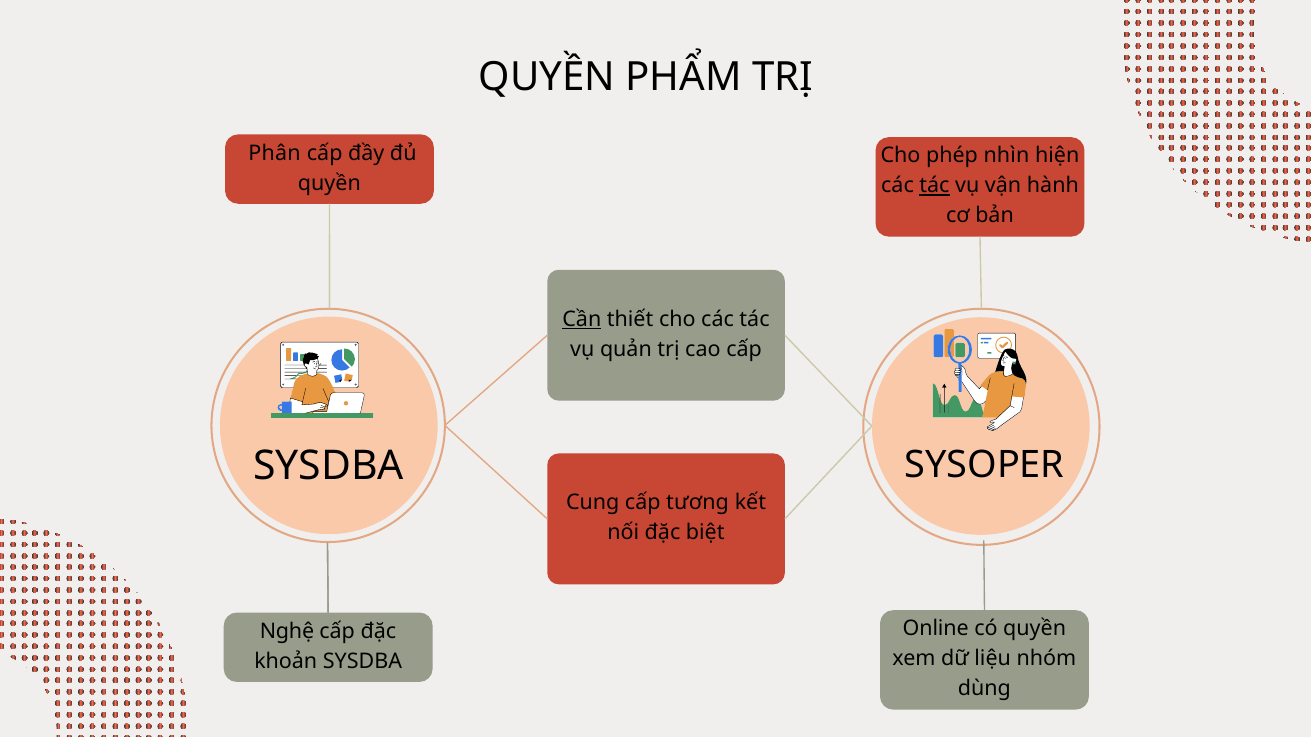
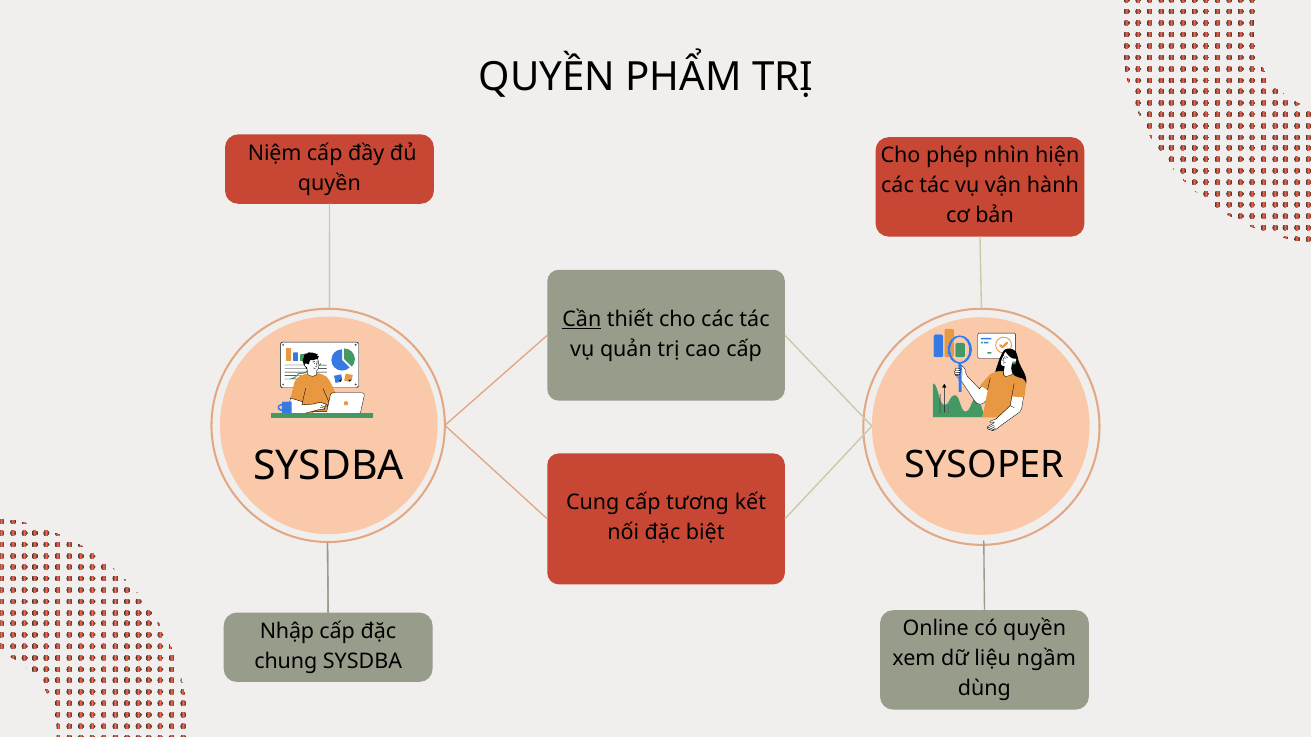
Phân: Phân -> Niệm (275, 153)
tác underline: present -> none (934, 186)
Nghệ: Nghệ -> Nhập (287, 632)
nhóm: nhóm -> ngầm (1046, 659)
khoản: khoản -> chung (286, 662)
